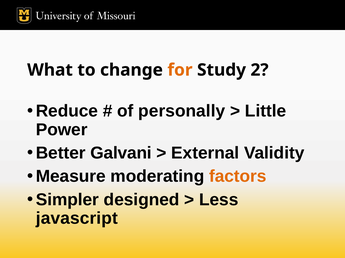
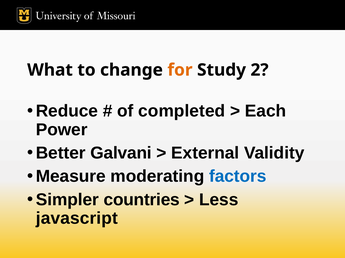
personally: personally -> completed (182, 111)
Little: Little -> Each (266, 111)
factors colour: orange -> blue (238, 177)
designed: designed -> countries (142, 200)
